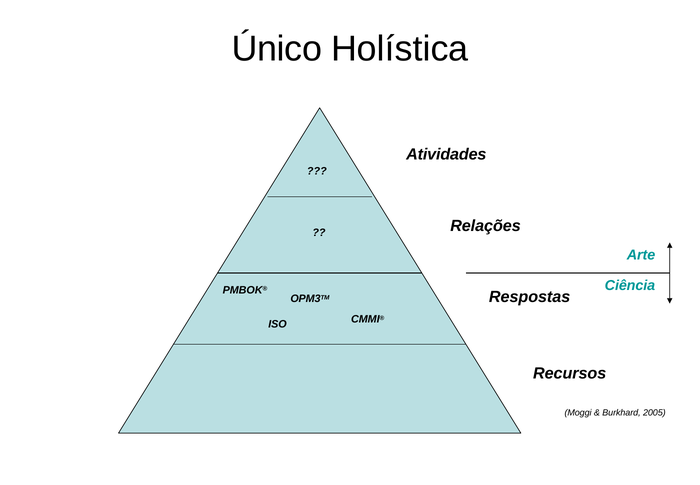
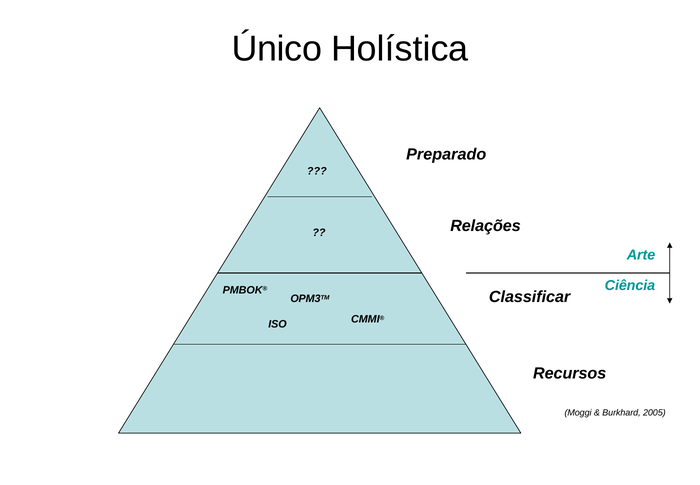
Atividades: Atividades -> Preparado (446, 154)
Respostas: Respostas -> Classificar (530, 297)
